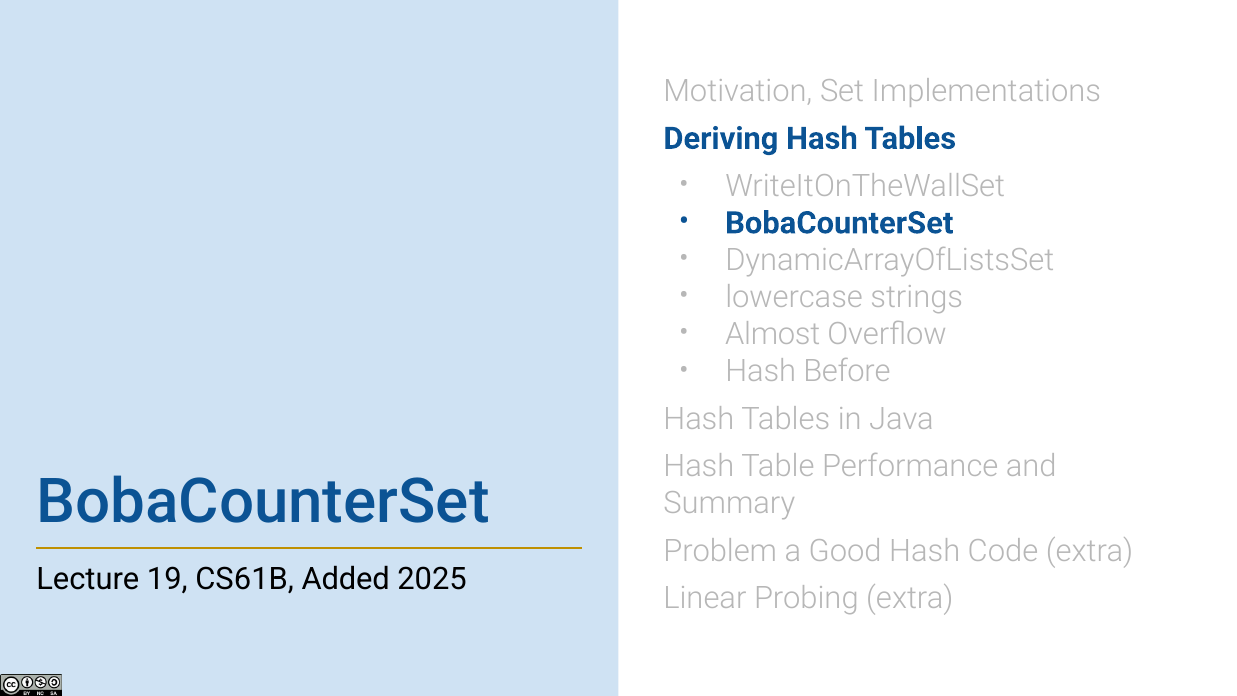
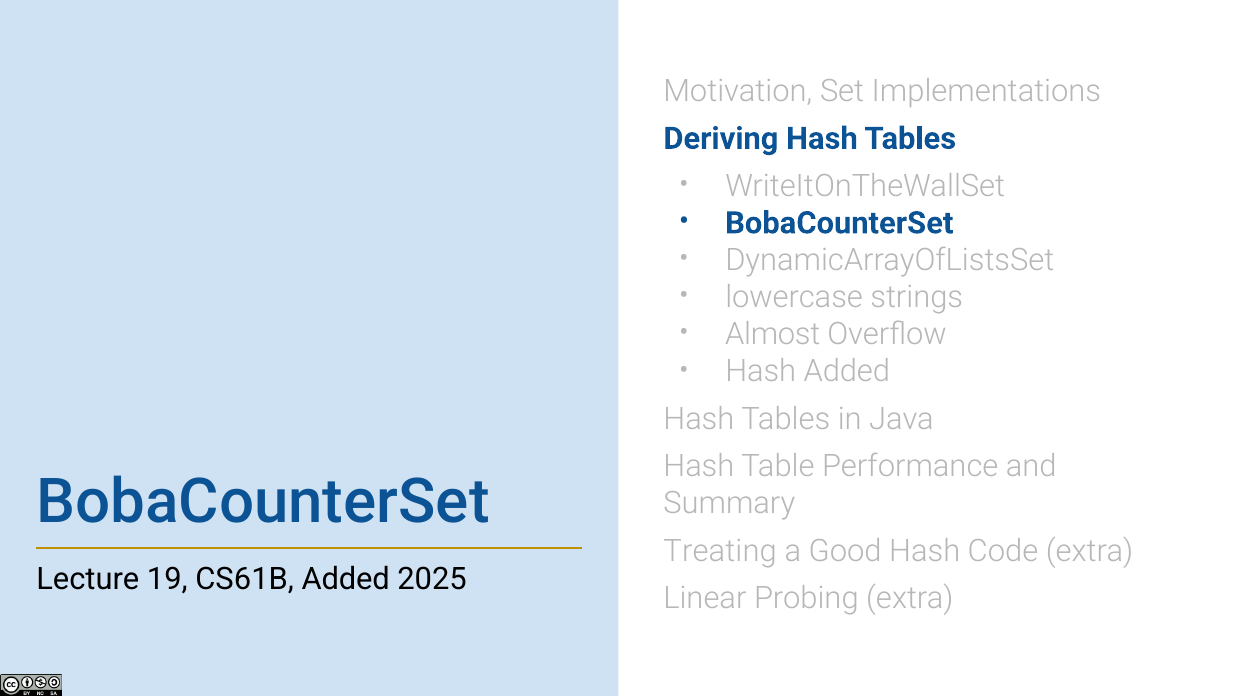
Hash Before: Before -> Added (847, 372)
Problem: Problem -> Treating (720, 551)
